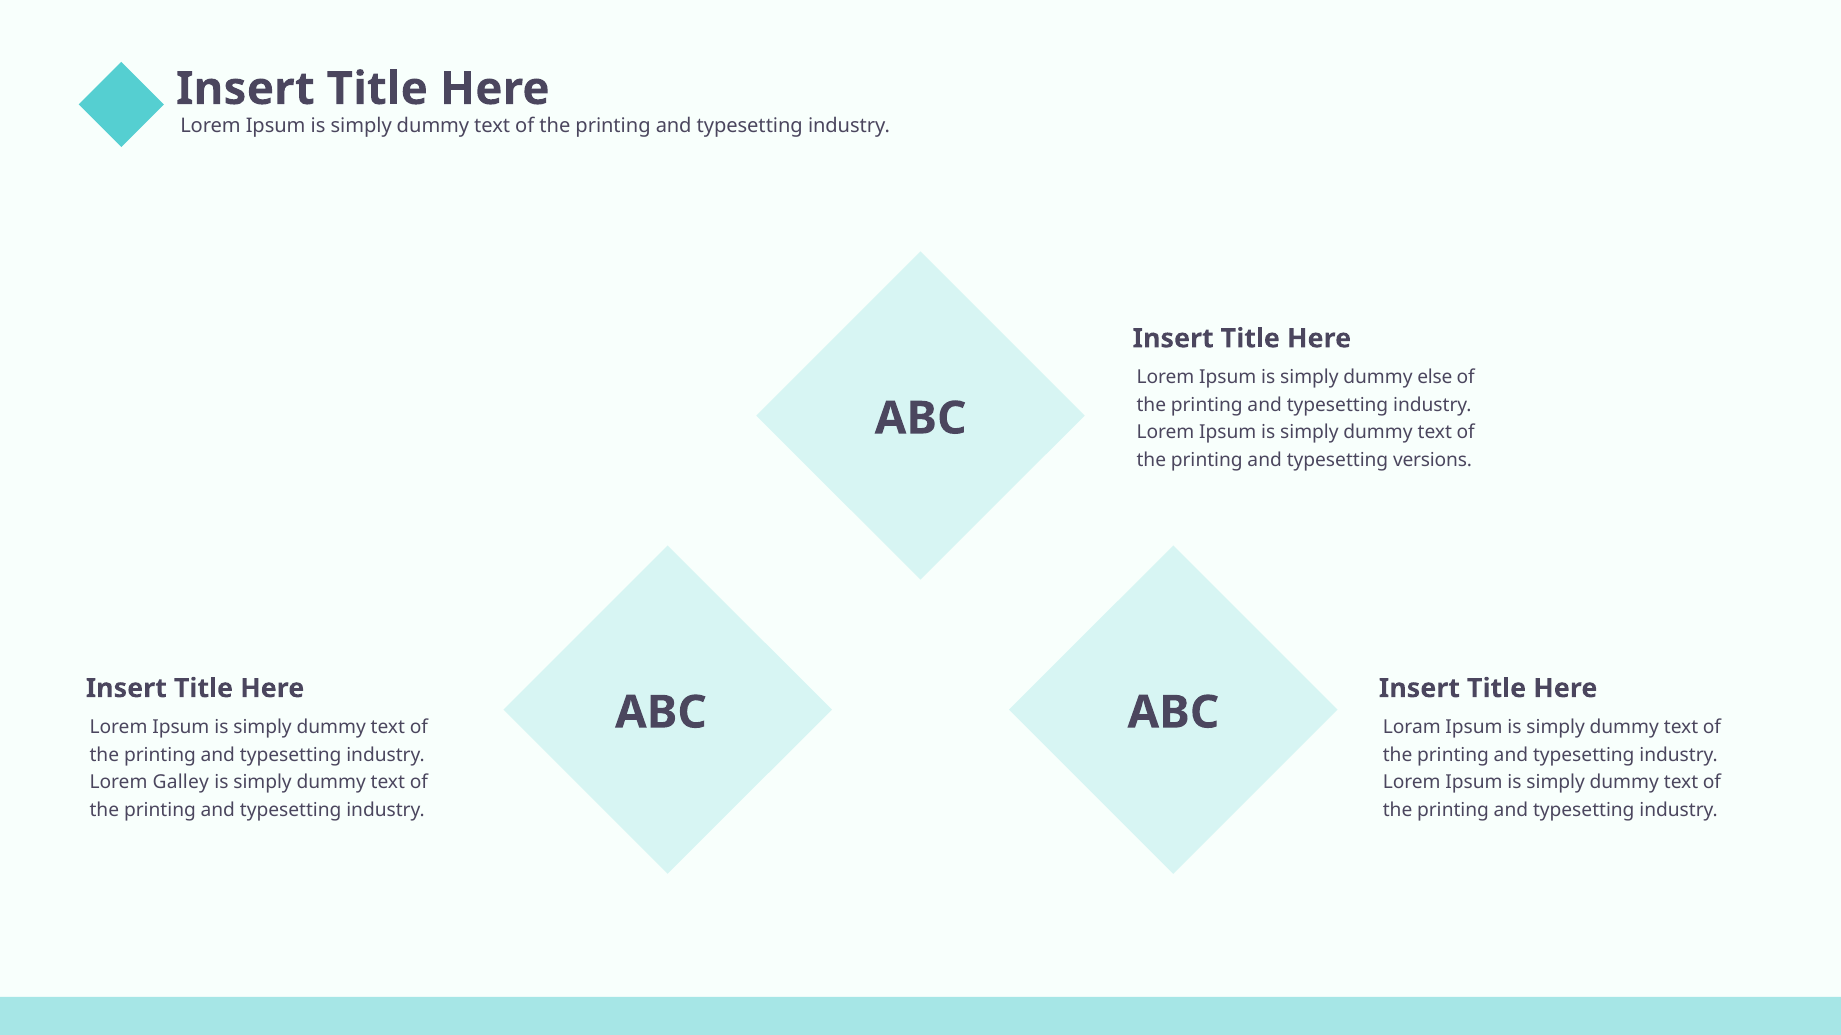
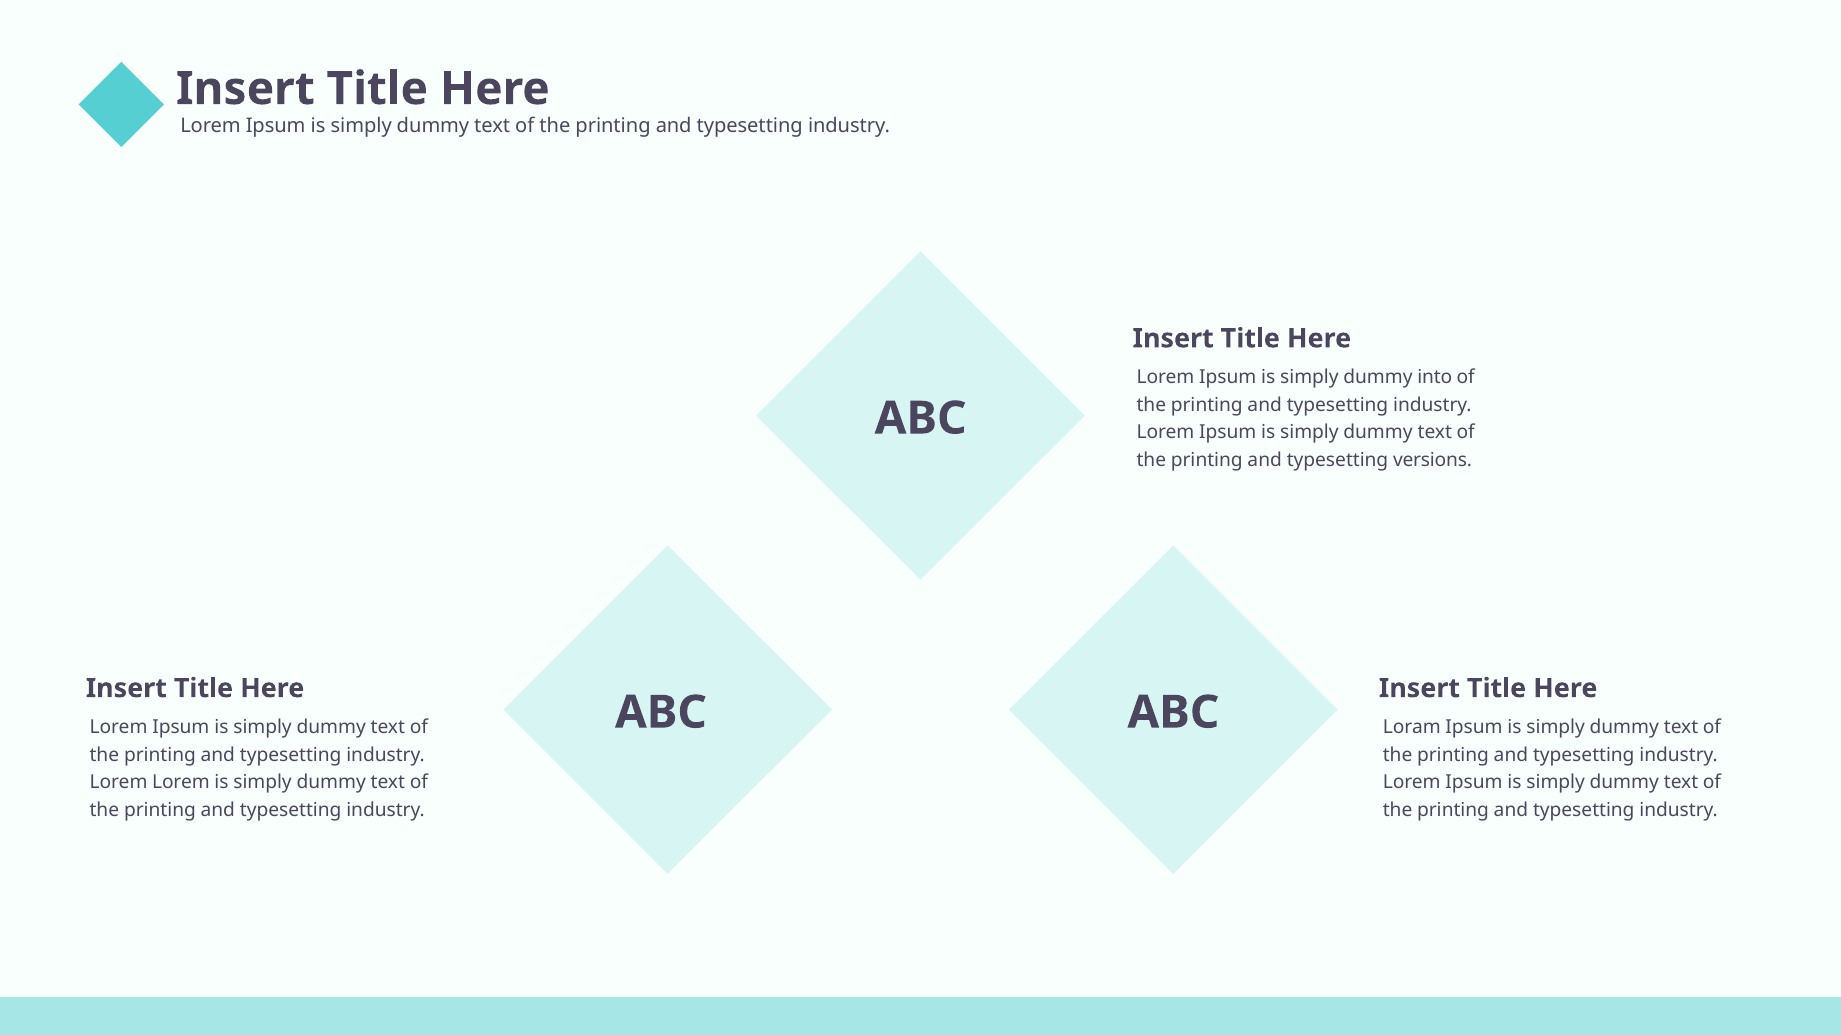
else: else -> into (1435, 378)
Lorem Galley: Galley -> Lorem (181, 783)
